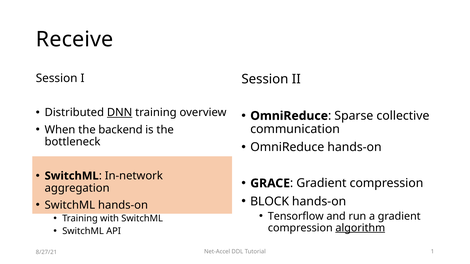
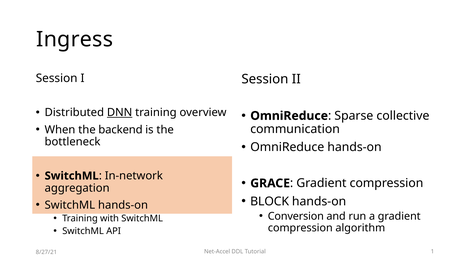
Receive: Receive -> Ingress (75, 39)
Tensorflow: Tensorflow -> Conversion (296, 216)
algorithm underline: present -> none (360, 228)
